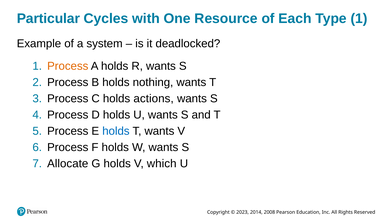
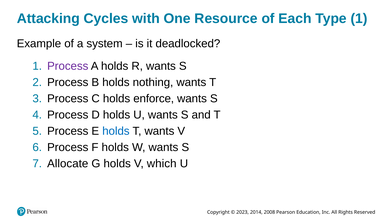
Particular: Particular -> Attacking (48, 19)
Process colour: orange -> purple (68, 66)
actions: actions -> enforce (154, 98)
